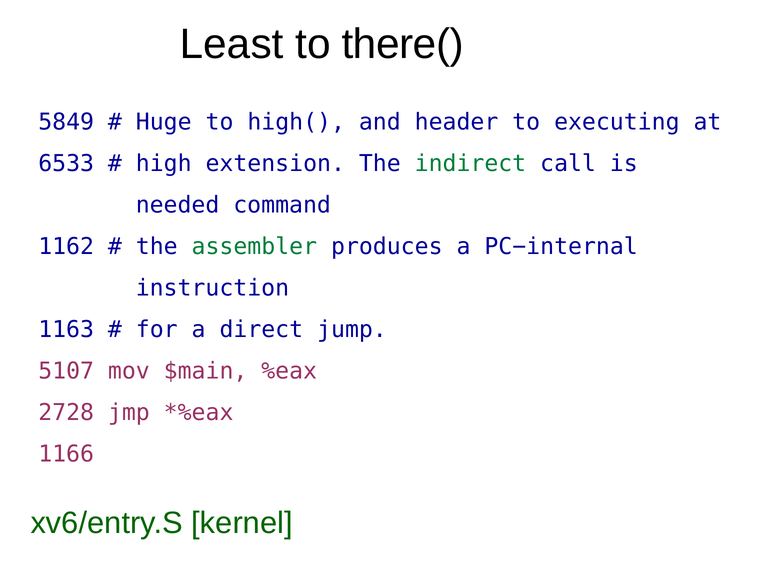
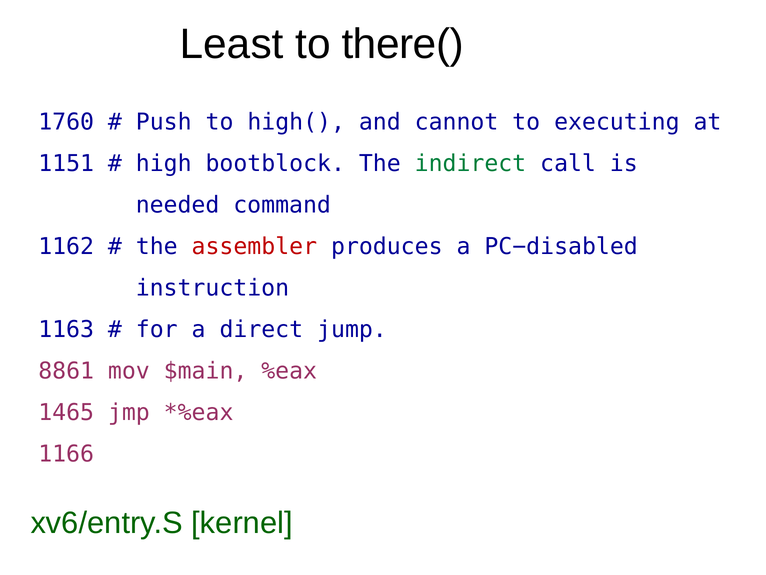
5849: 5849 -> 1760 (66, 122)
Huge: Huge -> Push (164, 122)
header: header -> cannot (457, 122)
6533: 6533 -> 1151 (66, 163)
extension: extension -> bootblock (275, 163)
assembler colour: green -> red (254, 246)
PC−internal: PC−internal -> PC−disabled (561, 246)
5107: 5107 -> 8861 (66, 371)
2728: 2728 -> 1465 (66, 412)
